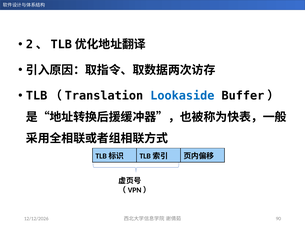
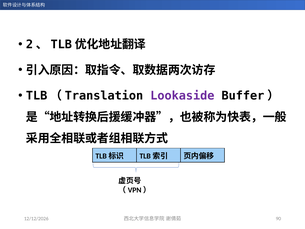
Lookaside colour: blue -> purple (182, 96)
